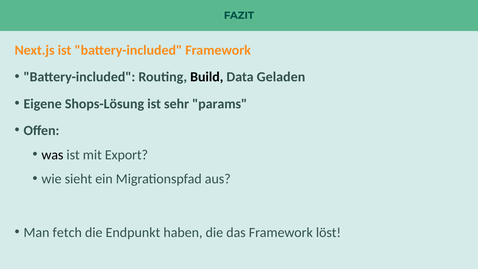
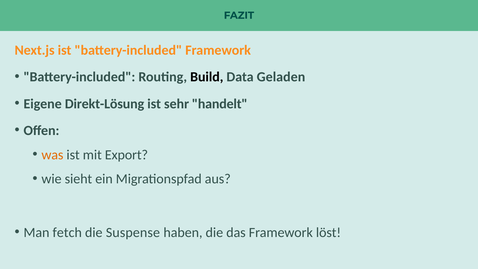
Shops-Lösung: Shops-Lösung -> Direkt-Lösung (105, 104)
params: params -> handelt (220, 104)
was colour: black -> orange (52, 155)
Endpunkt: Endpunkt -> Suspense (133, 232)
